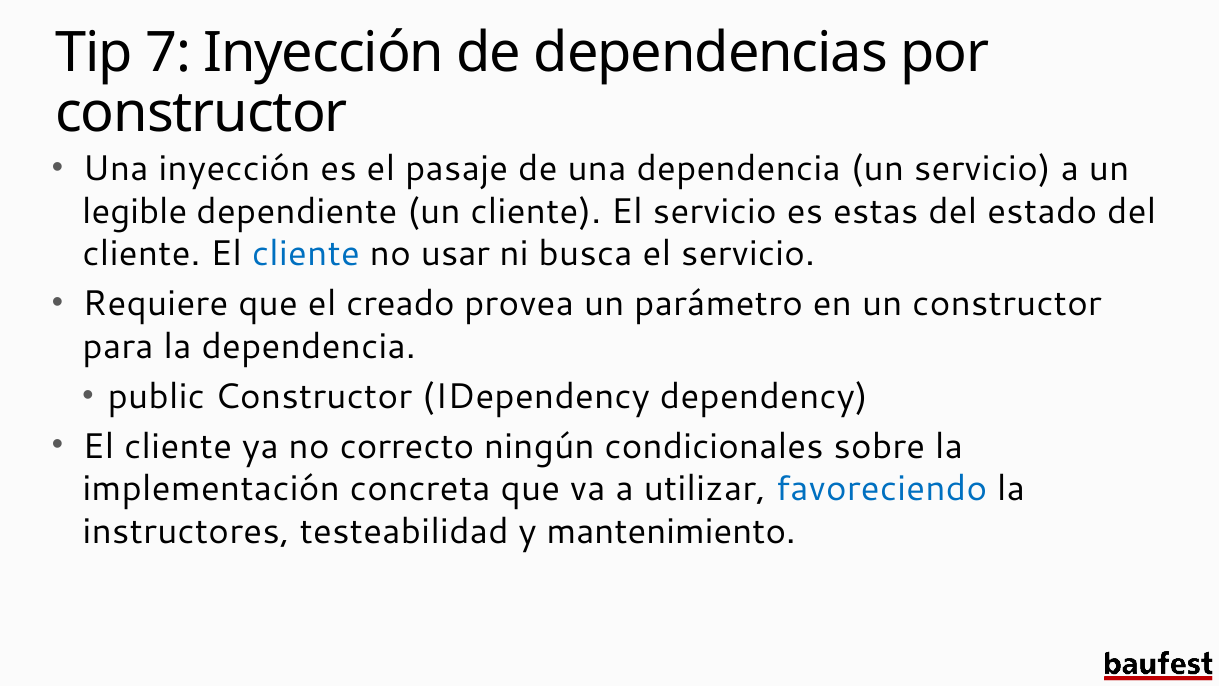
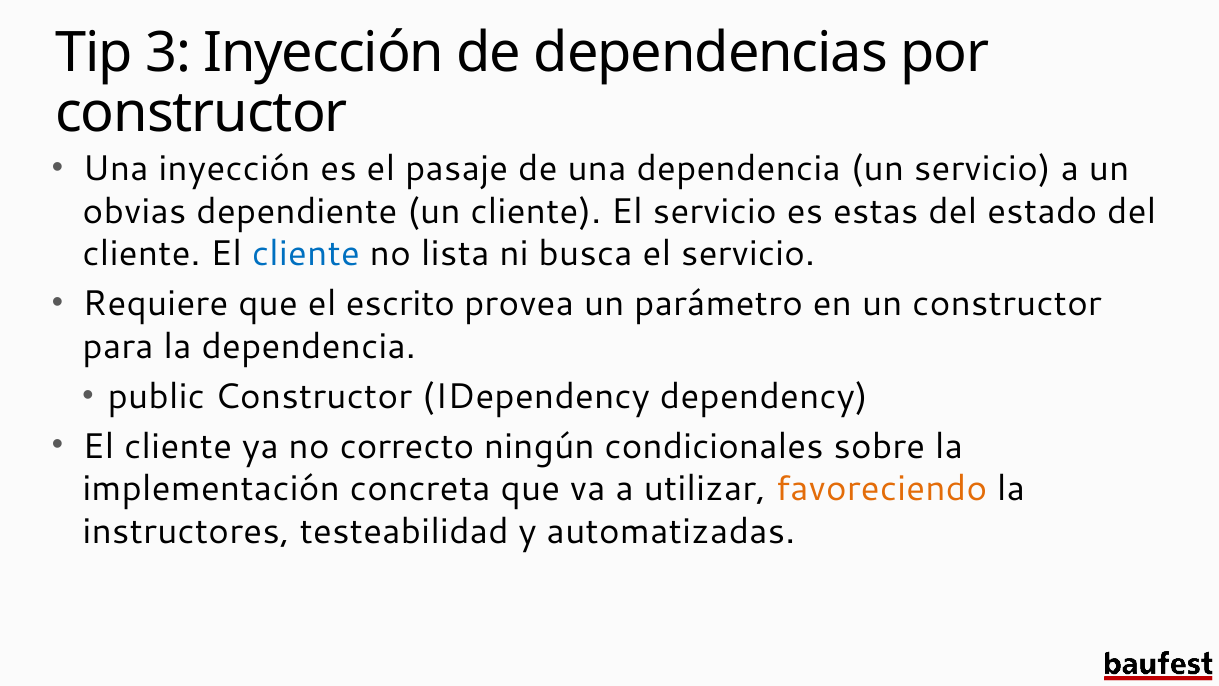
7: 7 -> 3 (168, 53)
legible: legible -> obvias (135, 211)
usar: usar -> lista (455, 254)
creado: creado -> escrito (400, 304)
favoreciendo colour: blue -> orange (882, 489)
mantenimiento: mantenimiento -> automatizadas (671, 531)
